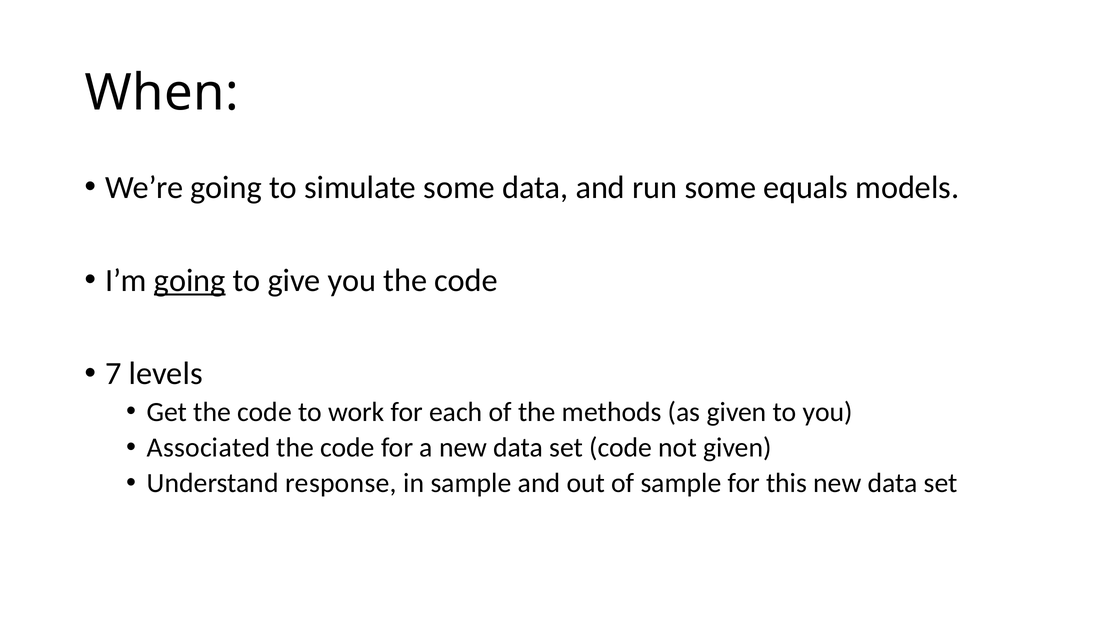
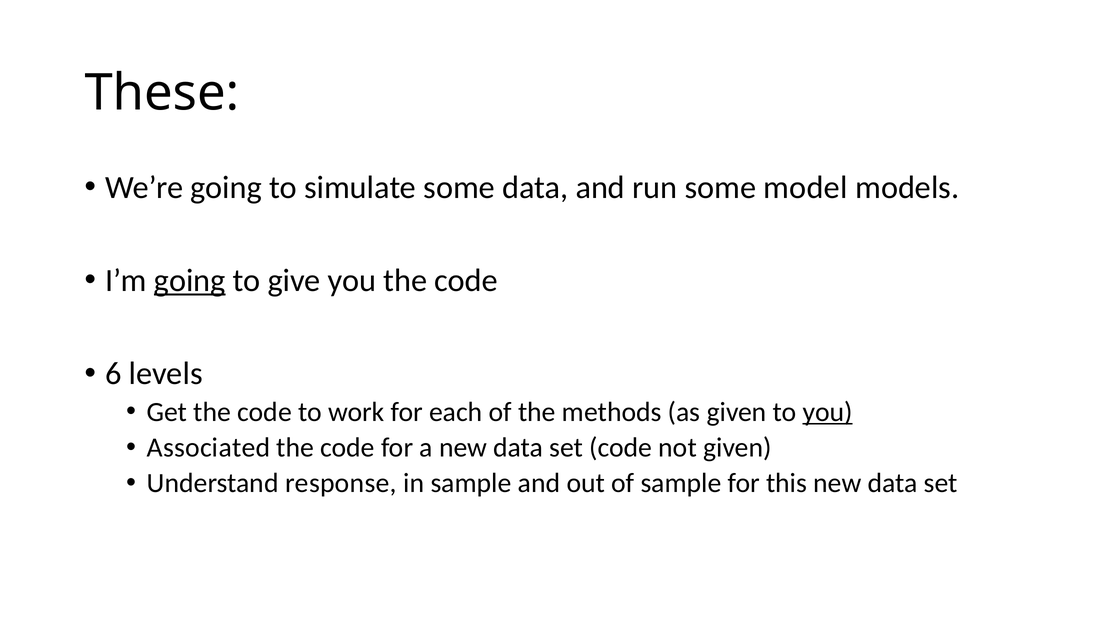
When: When -> These (162, 93)
equals: equals -> model (806, 188)
7: 7 -> 6 (114, 373)
you underline: none -> present (828, 412)
